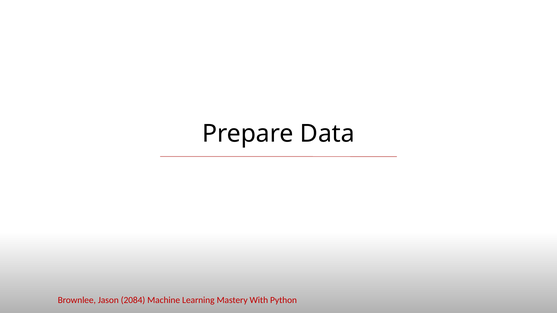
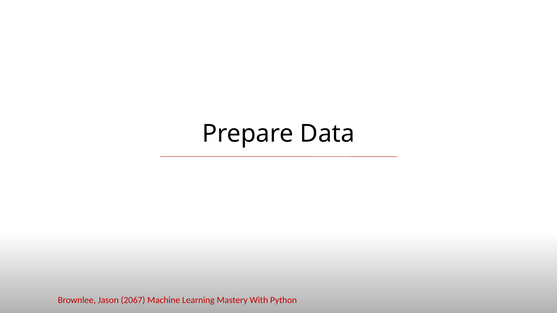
2084: 2084 -> 2067 (133, 300)
